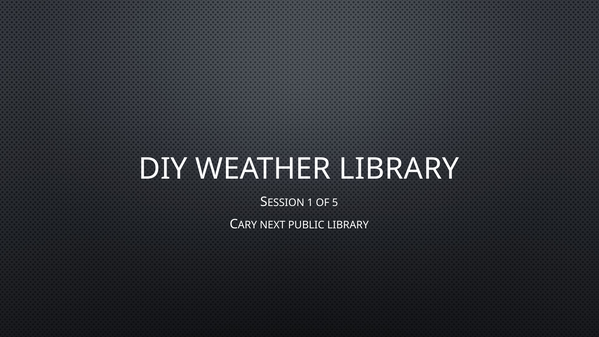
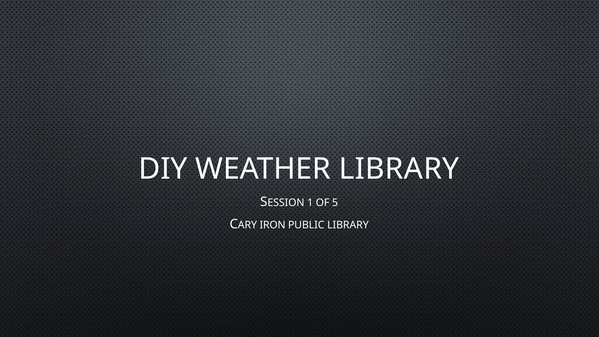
NEXT: NEXT -> IRON (273, 225)
